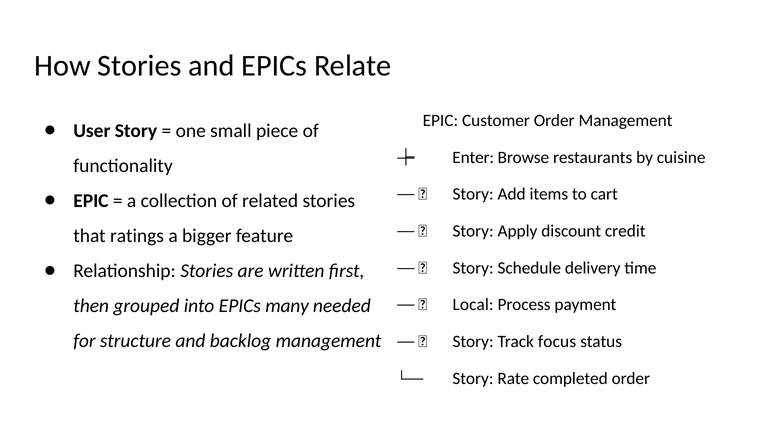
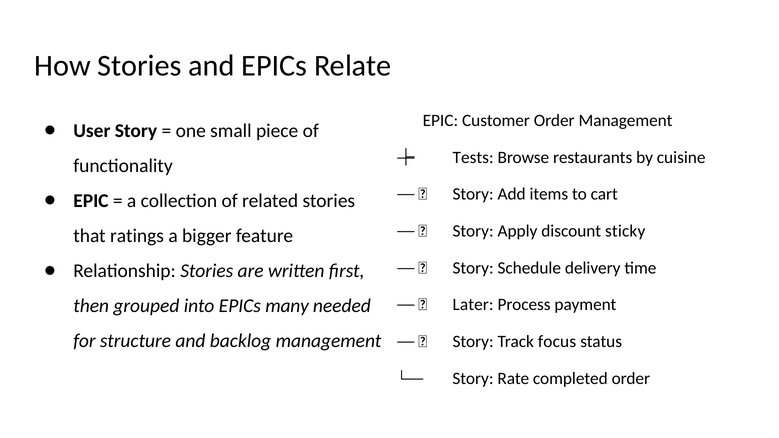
Enter: Enter -> Tests (473, 157)
credit: credit -> sticky (625, 231)
Local: Local -> Later (473, 305)
